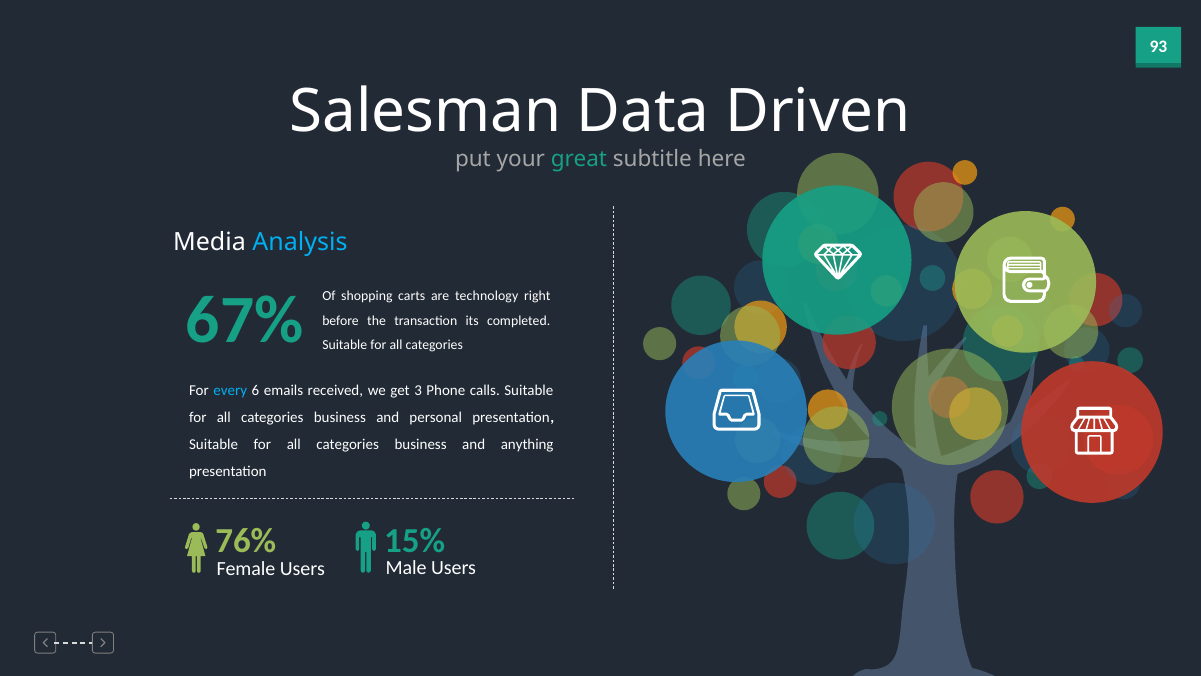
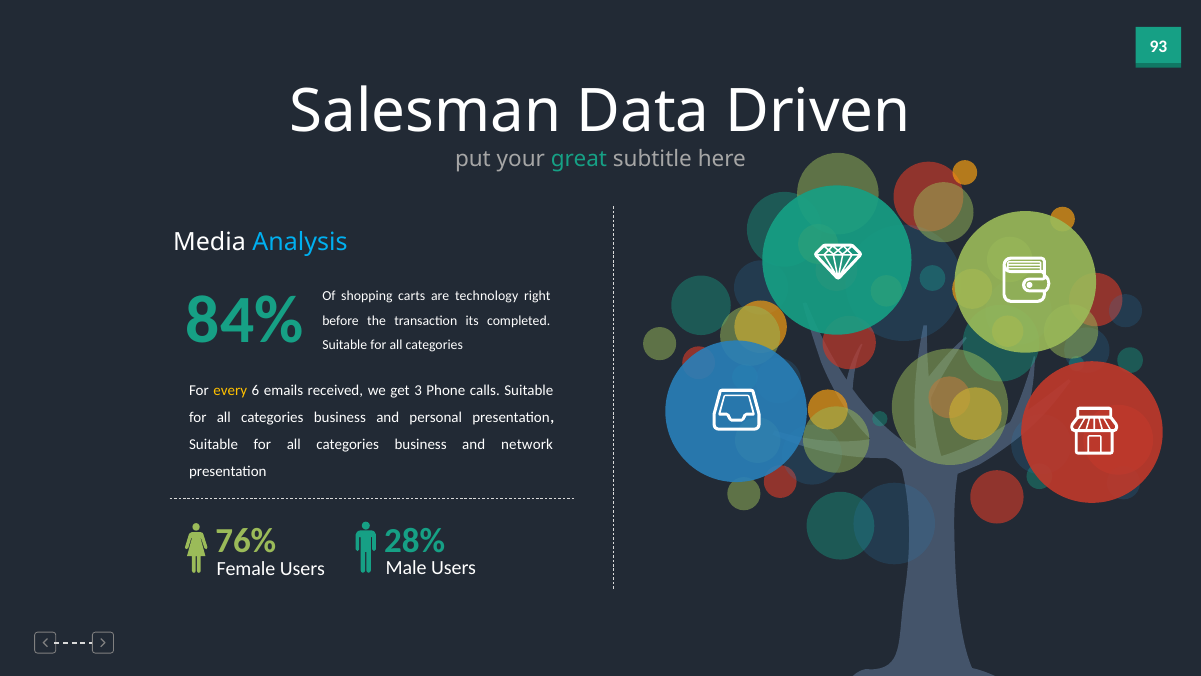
67%: 67% -> 84% (245, 320)
every colour: light blue -> yellow (230, 390)
anything: anything -> network (527, 444)
15%: 15% -> 28% (415, 540)
